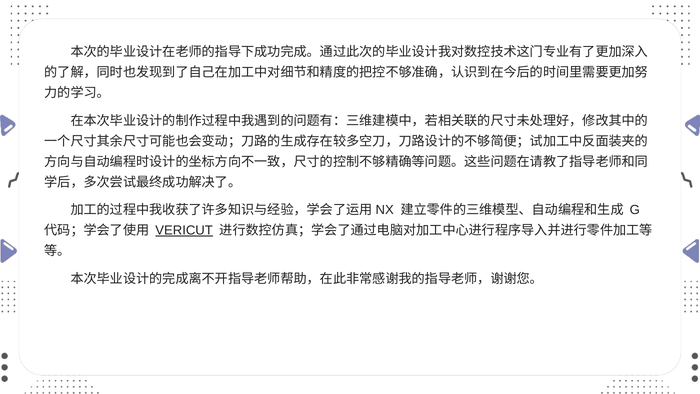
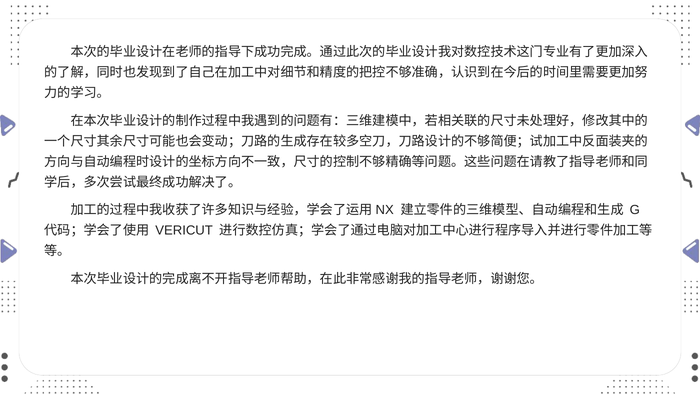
VERICUT underline: present -> none (184, 230)
